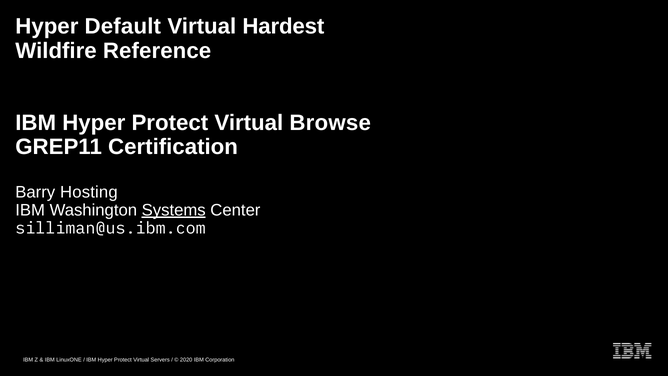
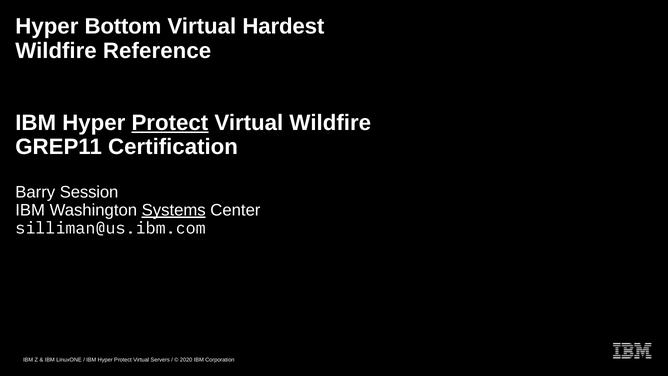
Default: Default -> Bottom (123, 27)
Protect underline: none -> present (170, 123)
Virtual Browse: Browse -> Wildfire (330, 123)
Hosting: Hosting -> Session (89, 192)
